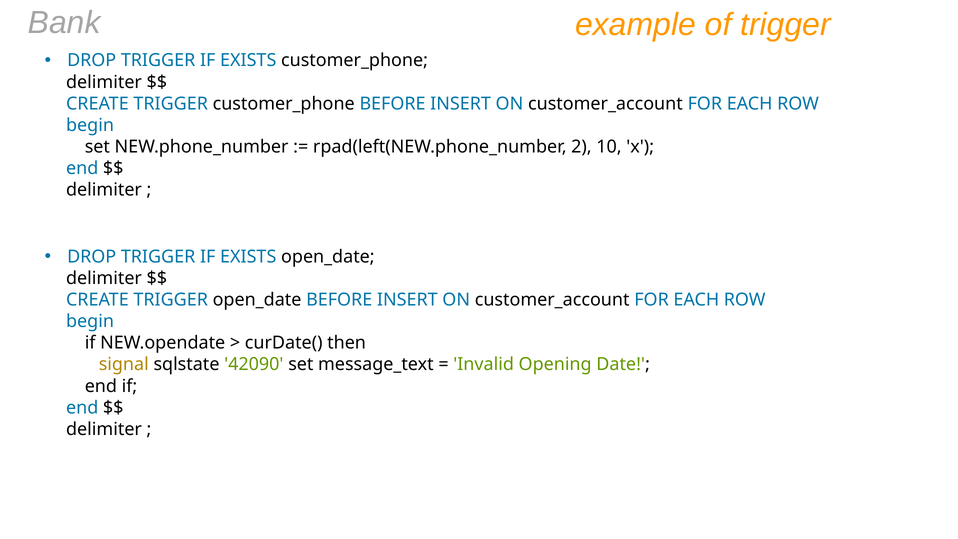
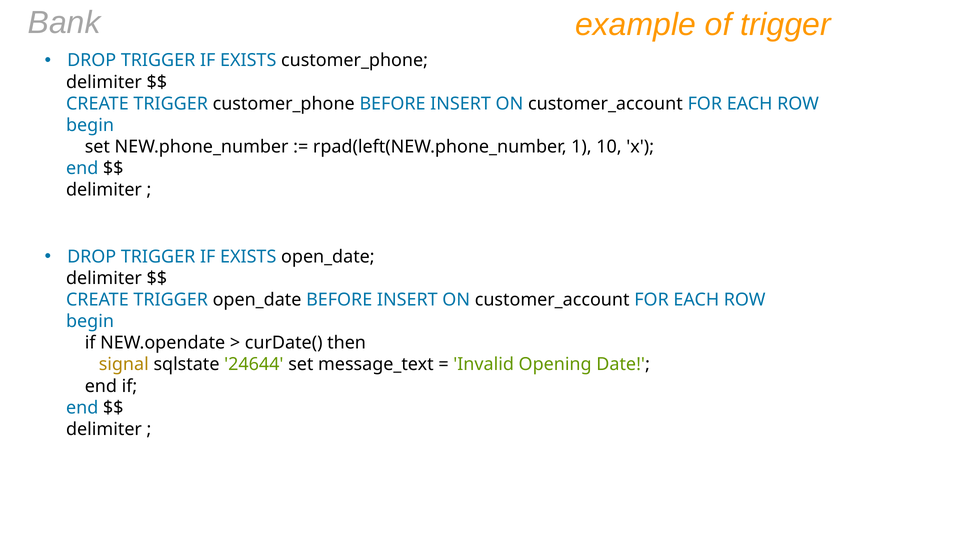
2: 2 -> 1 (581, 147)
42090: 42090 -> 24644 (254, 364)
